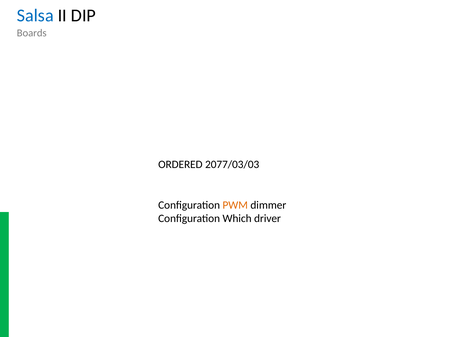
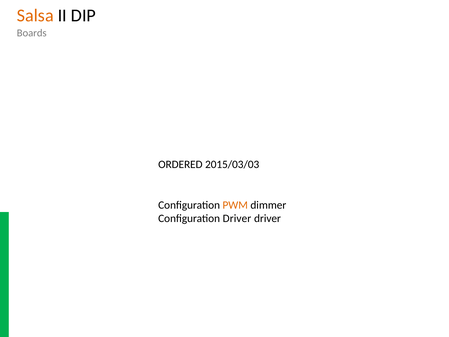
Salsa colour: blue -> orange (35, 16)
2077/03/03: 2077/03/03 -> 2015/03/03 (232, 164)
Configuration Which: Which -> Driver (237, 218)
